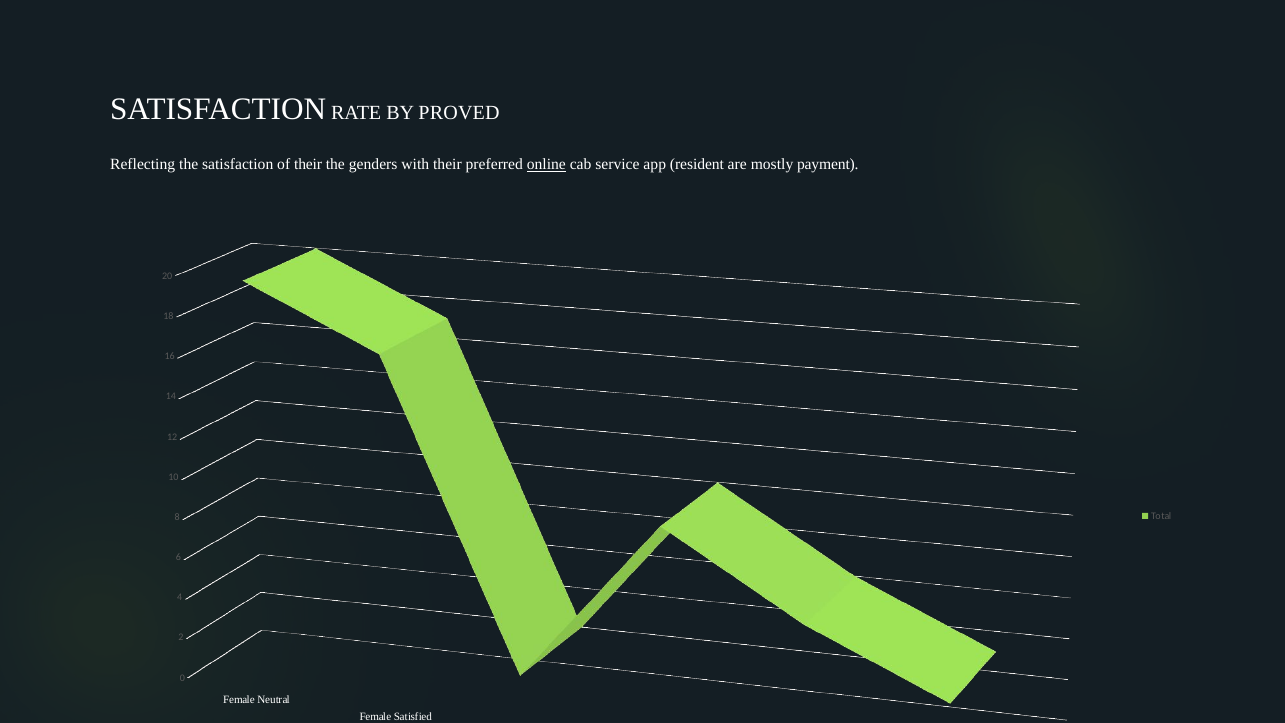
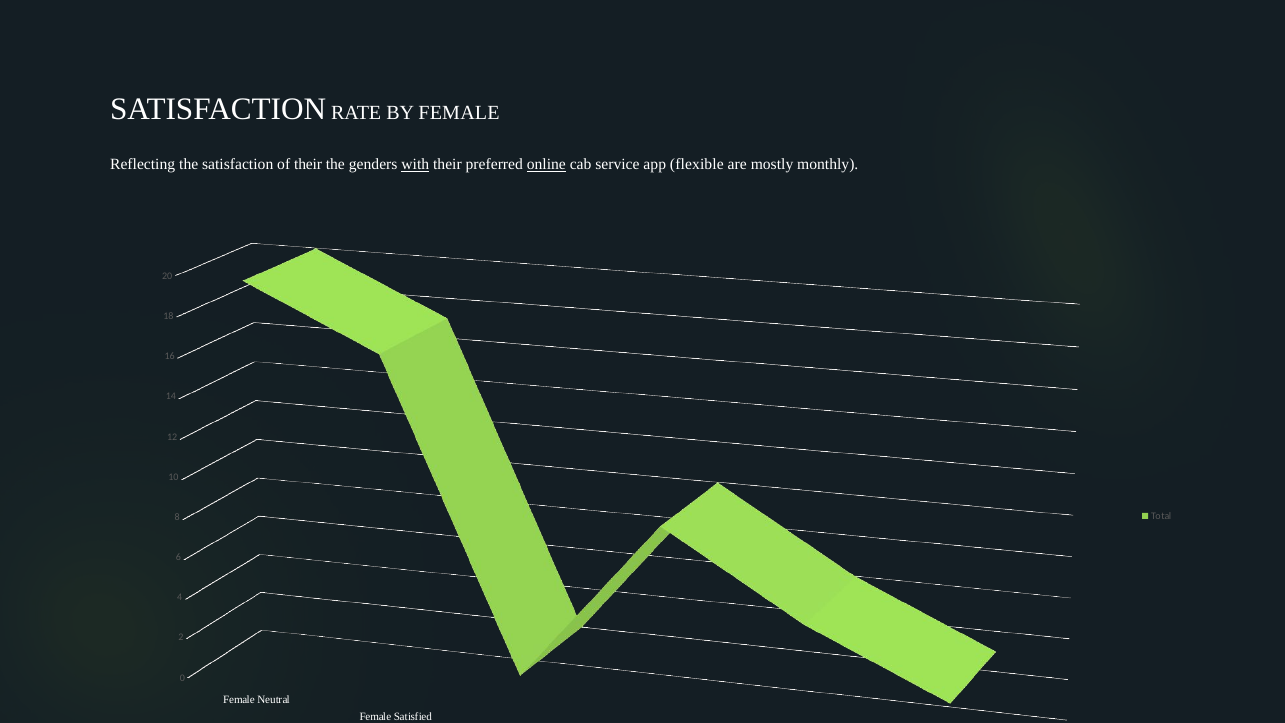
BY PROVED: PROVED -> FEMALE (459, 113)
with underline: none -> present (415, 165)
resident: resident -> flexible (697, 165)
payment: payment -> monthly (828, 165)
